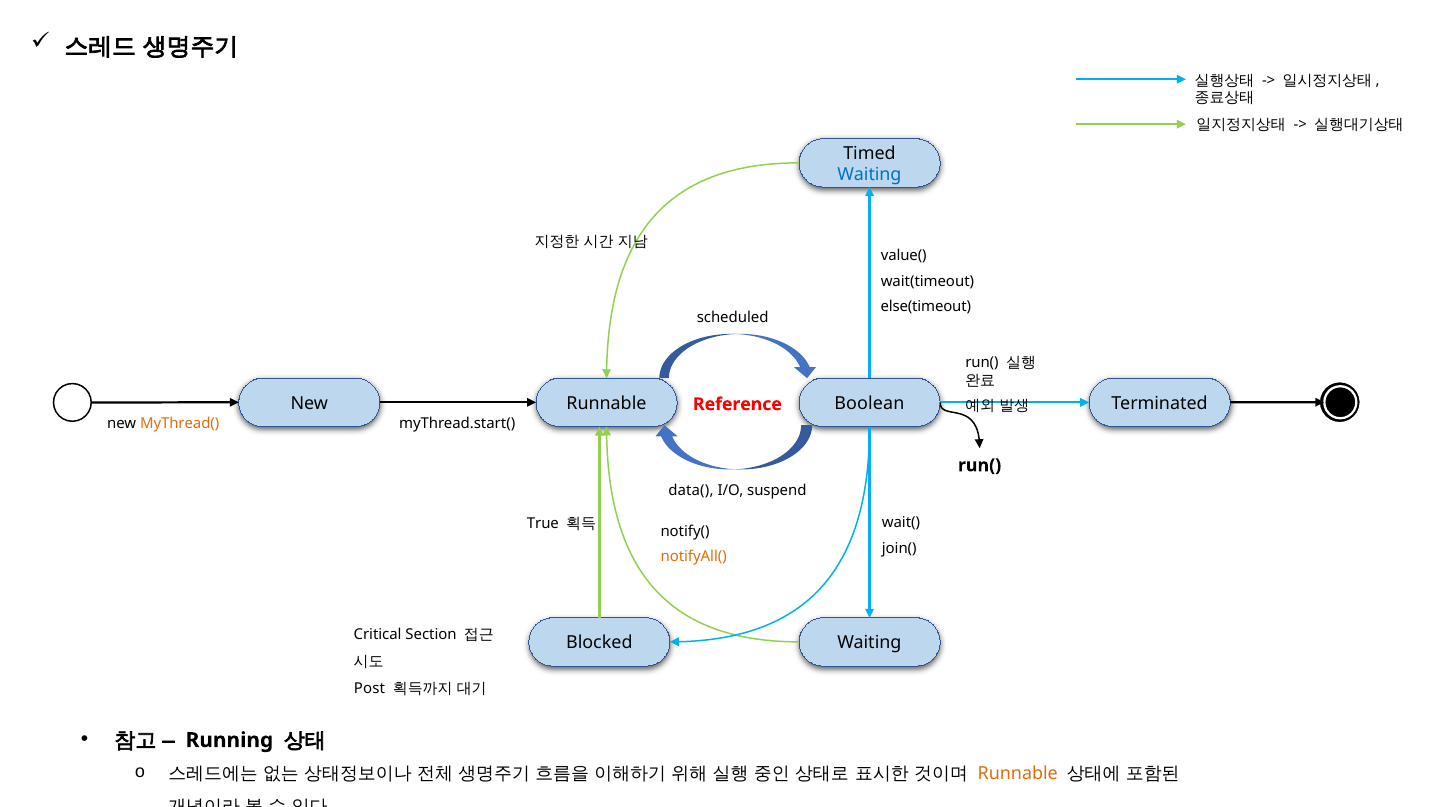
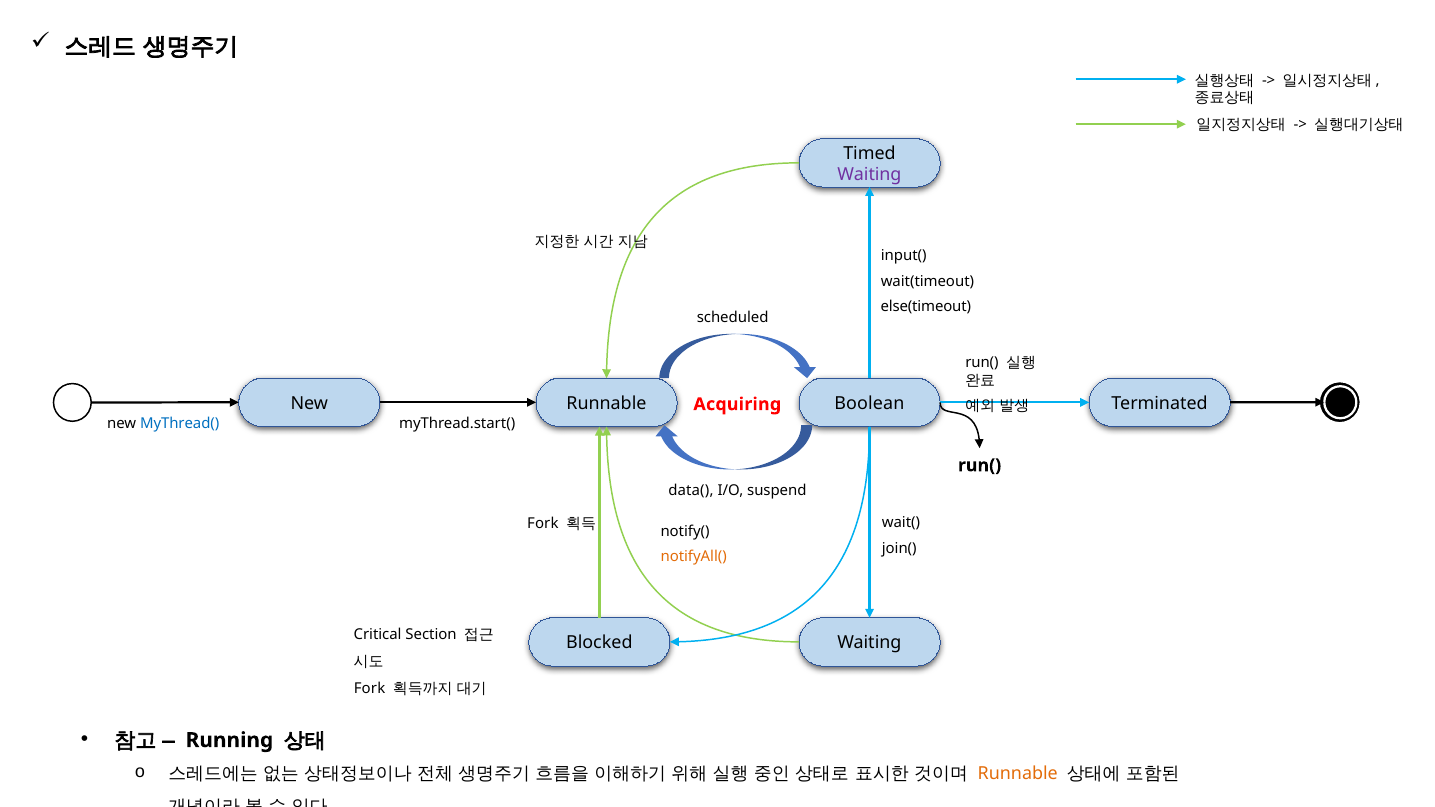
Waiting colour: blue -> purple (869, 175)
value(: value( -> input( (904, 256)
Reference: Reference -> Acquiring (737, 404)
MyThread( colour: orange -> blue (180, 424)
True: True -> Fork (543, 524)
Post: Post -> Fork (370, 689)
